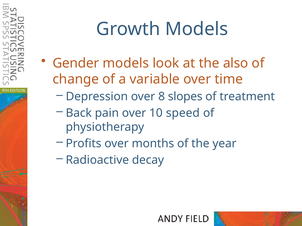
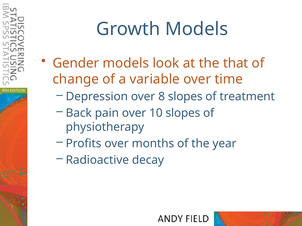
also: also -> that (236, 63)
10 speed: speed -> slopes (183, 113)
